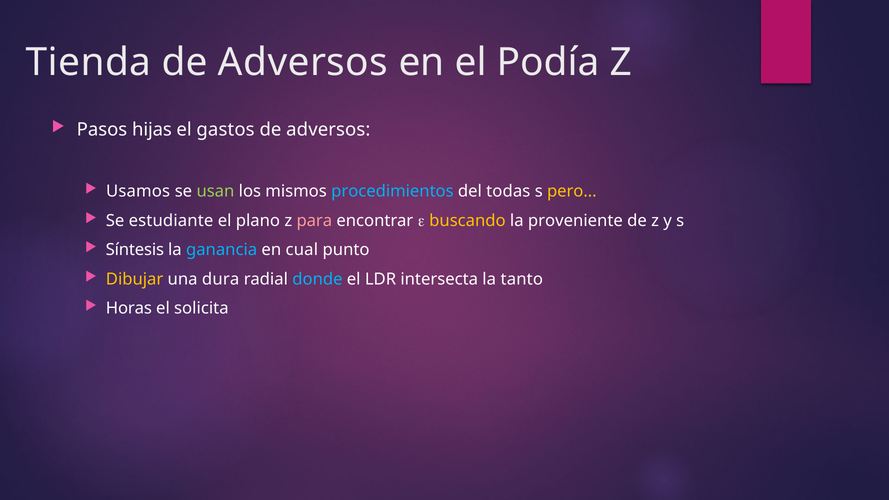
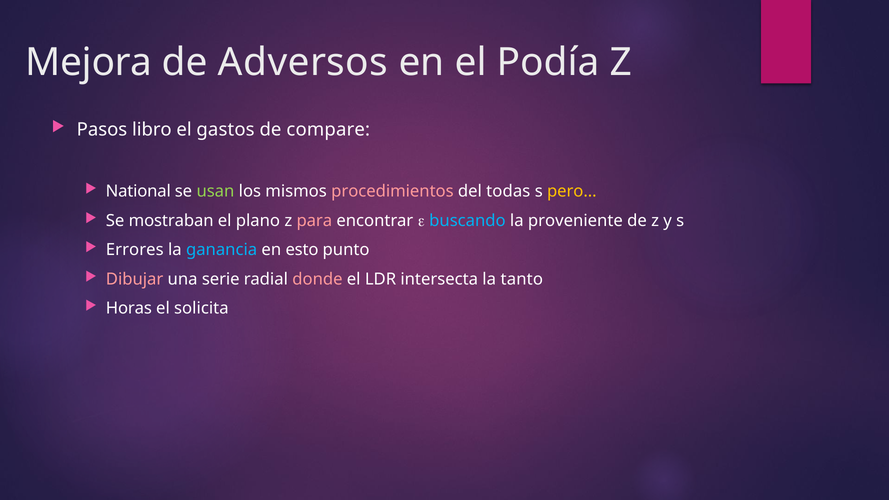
Tienda: Tienda -> Mejora (89, 62)
hijas: hijas -> libro (152, 130)
adversos: adversos -> compare (328, 130)
Usamos: Usamos -> National (138, 191)
procedimientos colour: light blue -> pink (392, 191)
estudiante: estudiante -> mostraban (171, 221)
buscando colour: yellow -> light blue (467, 221)
Síntesis: Síntesis -> Errores (135, 250)
cual: cual -> esto (302, 250)
Dibujar colour: yellow -> pink (135, 279)
dura: dura -> serie (221, 279)
donde colour: light blue -> pink (317, 279)
